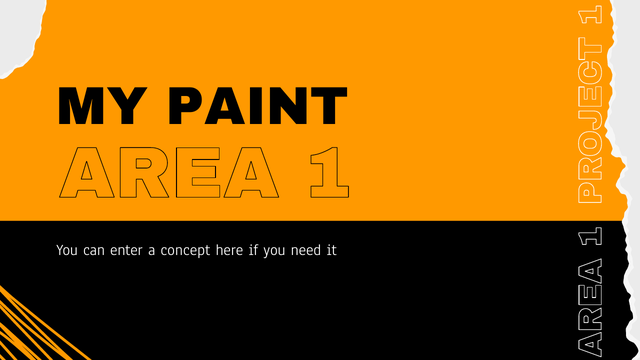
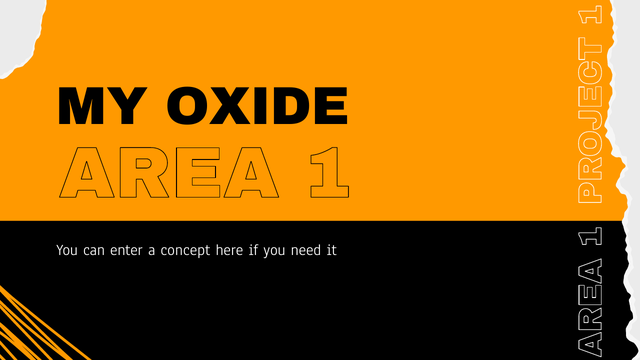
PAINT: PAINT -> OXIDE (258, 107)
